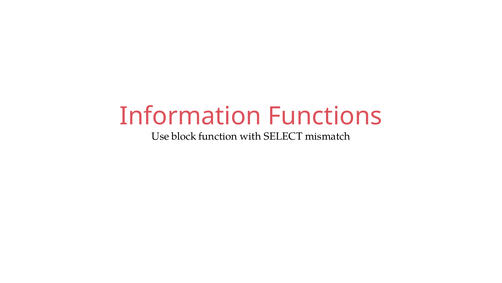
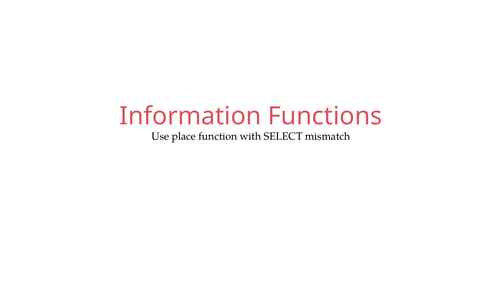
block: block -> place (184, 136)
